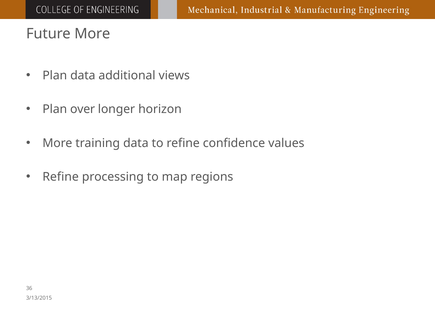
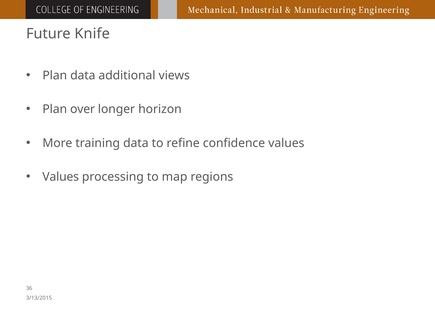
Future More: More -> Knife (92, 34)
Refine: Refine -> Values (61, 177)
